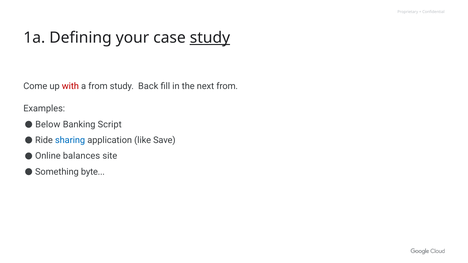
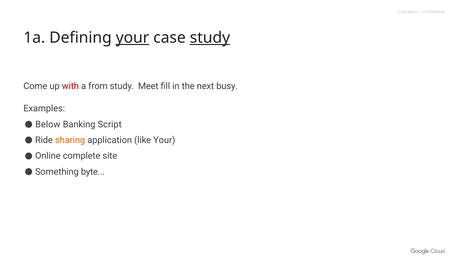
your underline: none -> present (132, 38)
Back: Back -> Meet (148, 86)
next from: from -> busy (227, 86)
sharing colour: blue -> orange (70, 140)
like Save: Save -> Your (164, 140)
balances: balances -> complete (82, 156)
